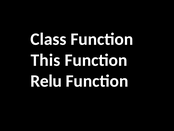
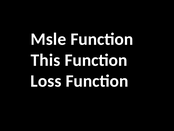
Class: Class -> Msle (48, 39)
Relu: Relu -> Loss (46, 81)
